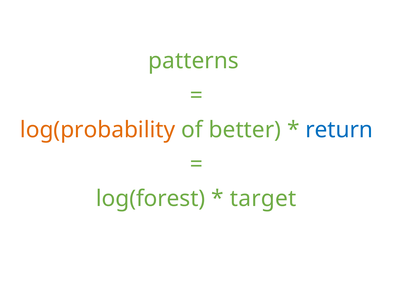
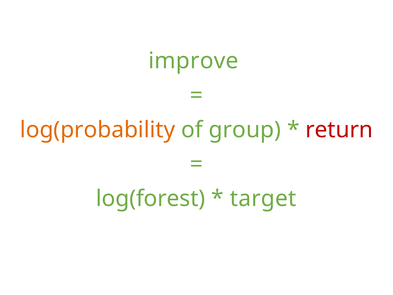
patterns: patterns -> improve (193, 61)
better: better -> group (245, 130)
return colour: blue -> red (339, 130)
